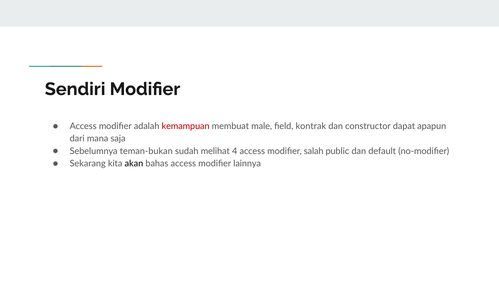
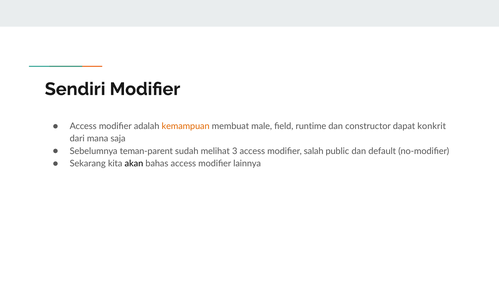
kemampuan colour: red -> orange (186, 126)
kontrak: kontrak -> runtime (311, 126)
apapun: apapun -> konkrit (432, 126)
teman-bukan: teman-bukan -> teman-parent (146, 151)
4: 4 -> 3 (235, 151)
